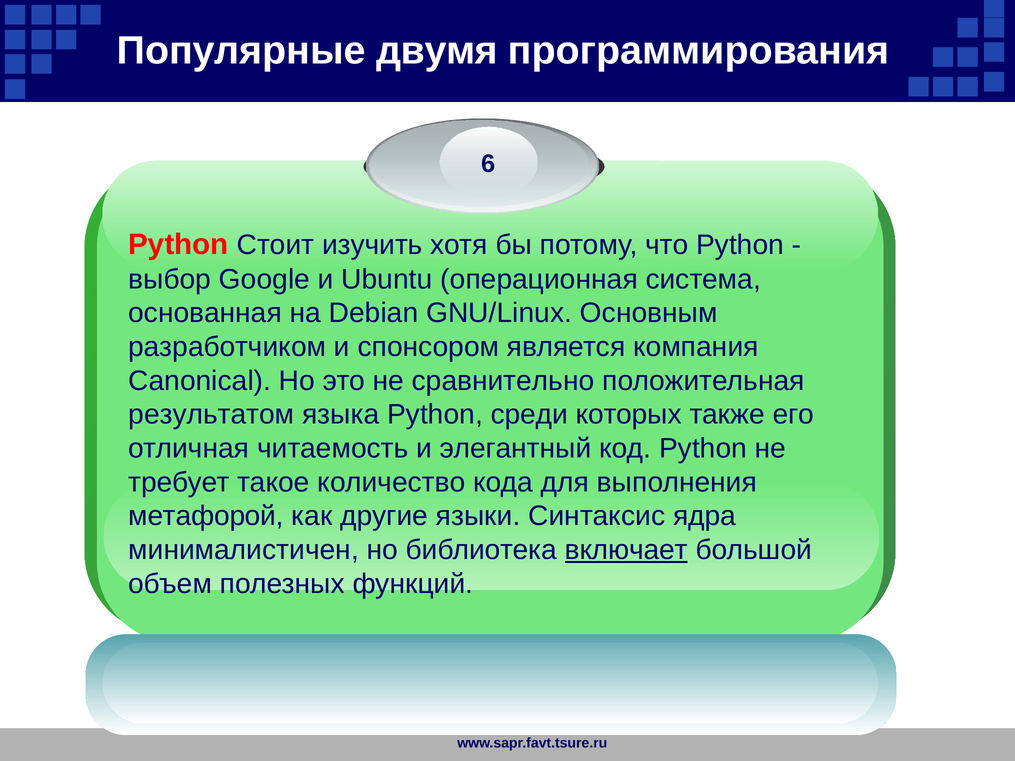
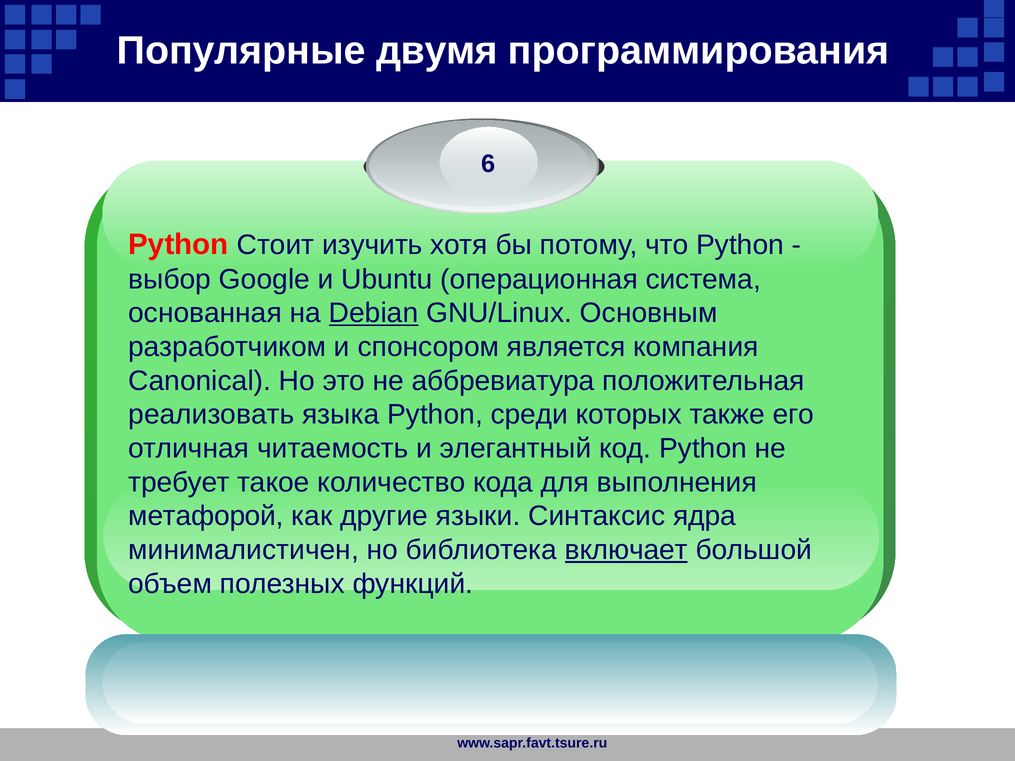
Debian underline: none -> present (374, 313)
сравнительно: сравнительно -> аббревиатура (503, 381)
результатом: результатом -> реализовать (211, 415)
